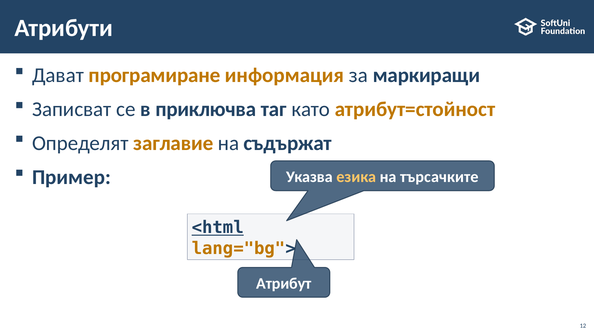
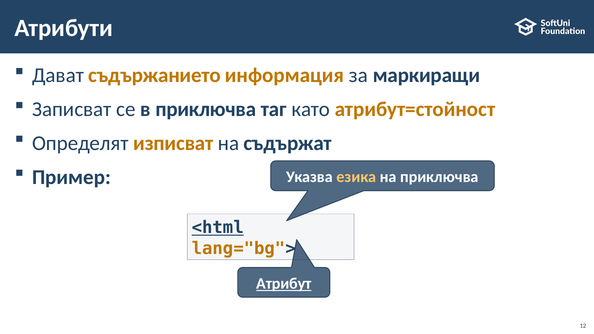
програмиране: програмиране -> съдържанието (154, 75)
заглавие: заглавие -> изписват (173, 143)
на търсачките: търсачките -> приключва (439, 177)
Атрибут underline: none -> present (284, 284)
